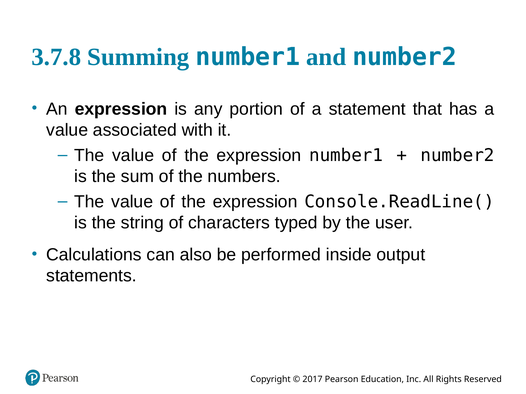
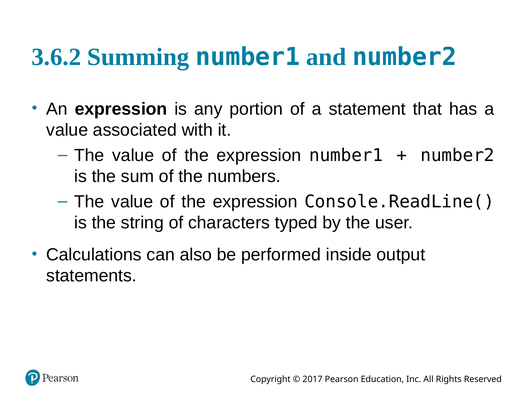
3.7.8: 3.7.8 -> 3.6.2 (56, 57)
